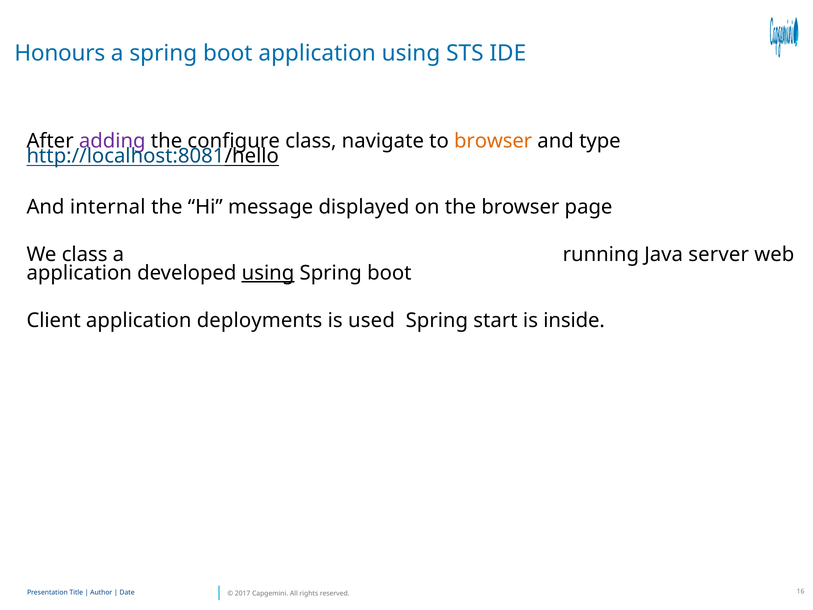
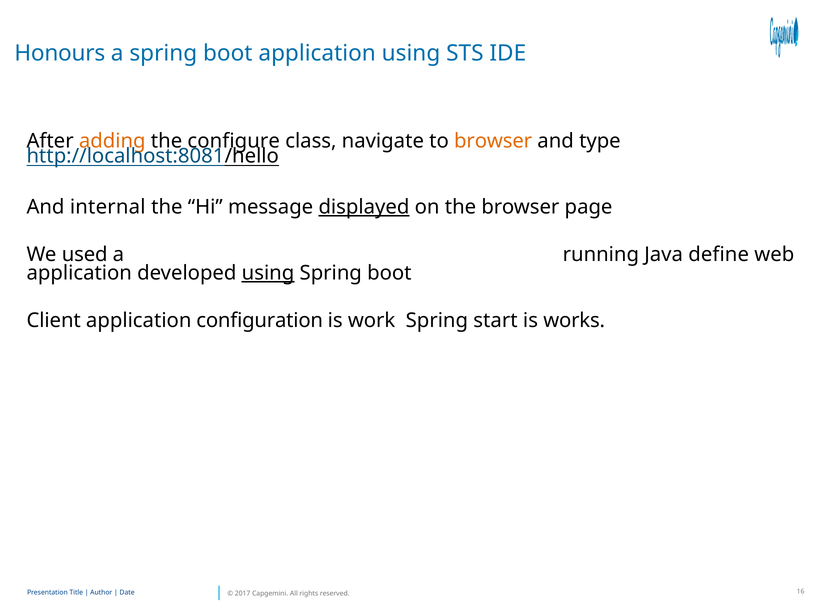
adding colour: purple -> orange (112, 141)
displayed underline: none -> present (364, 207)
We class: class -> used (85, 254)
server: server -> define (719, 254)
deployments: deployments -> configuration (260, 320)
used: used -> work (372, 320)
inside: inside -> works (574, 320)
